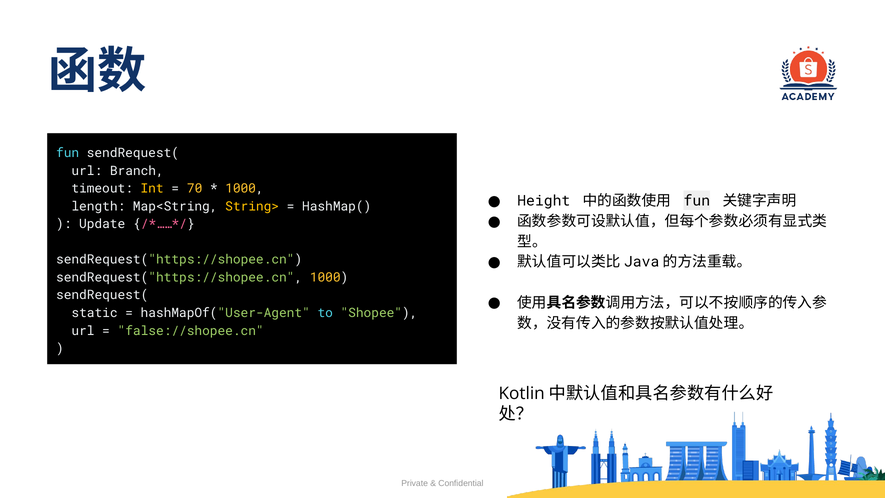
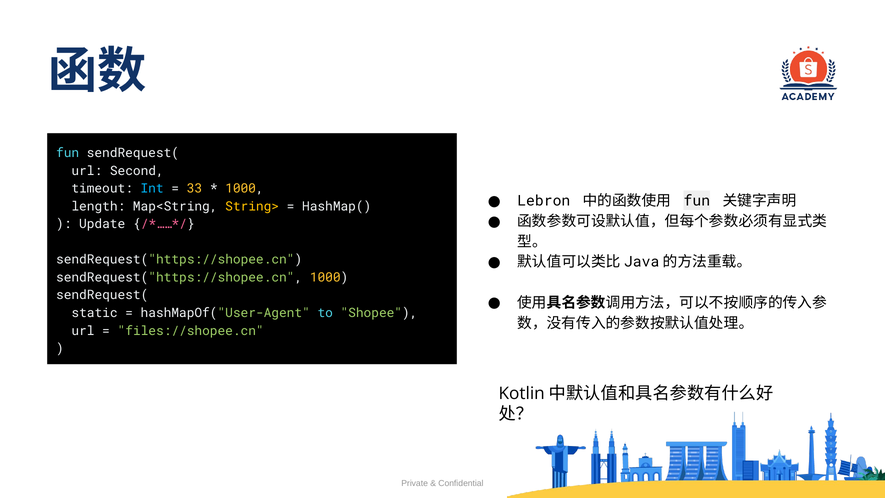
Branch: Branch -> Second (137, 171)
Int colour: yellow -> light blue (152, 188)
70: 70 -> 33 (195, 188)
Height: Height -> Lebron (544, 201)
false://shopee.cn: false://shopee.cn -> files://shopee.cn (191, 331)
